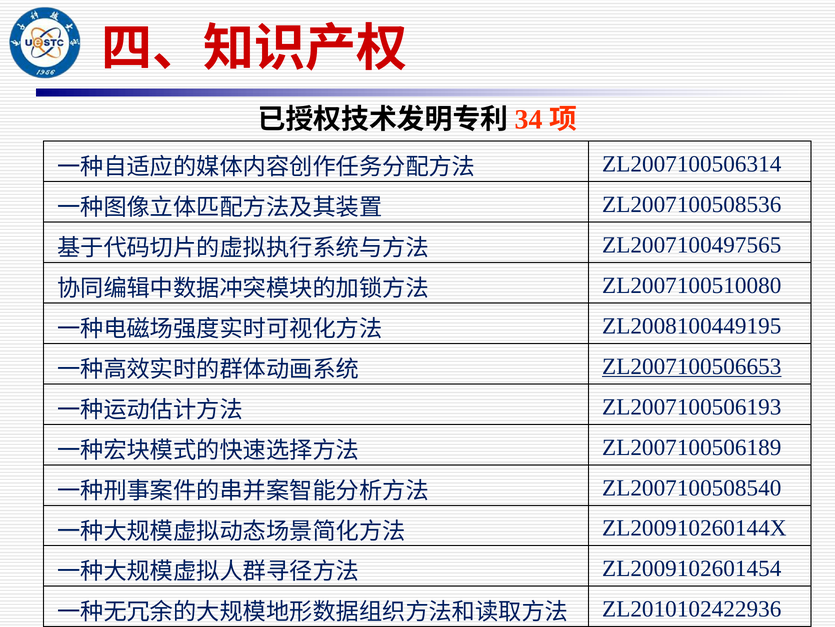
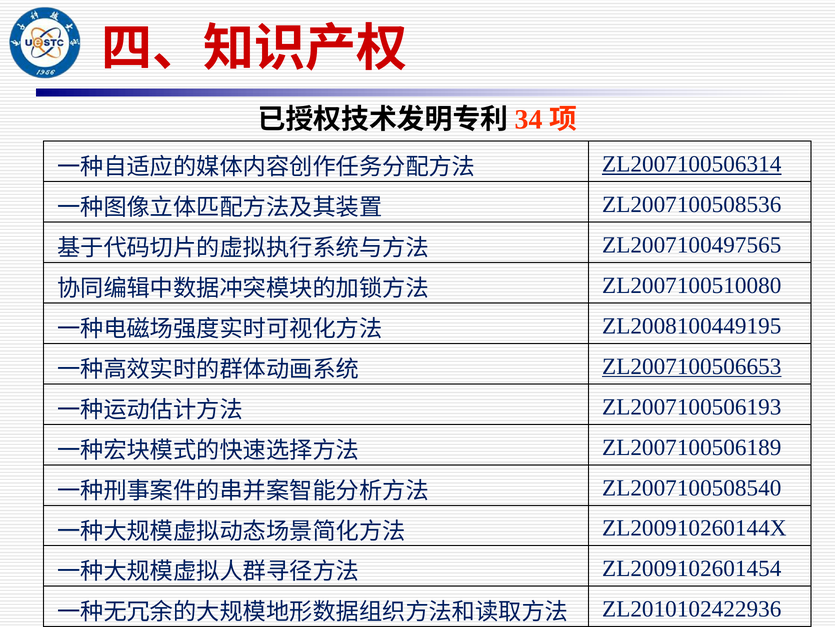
ZL2007100506314 underline: none -> present (692, 164)
